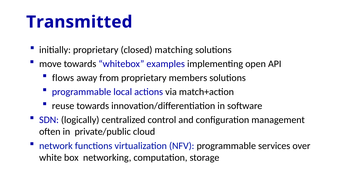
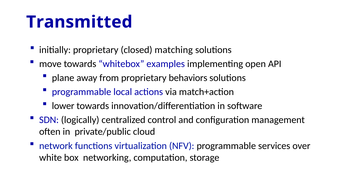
flows: flows -> plane (63, 78)
members: members -> behaviors (188, 78)
reuse: reuse -> lower (63, 106)
